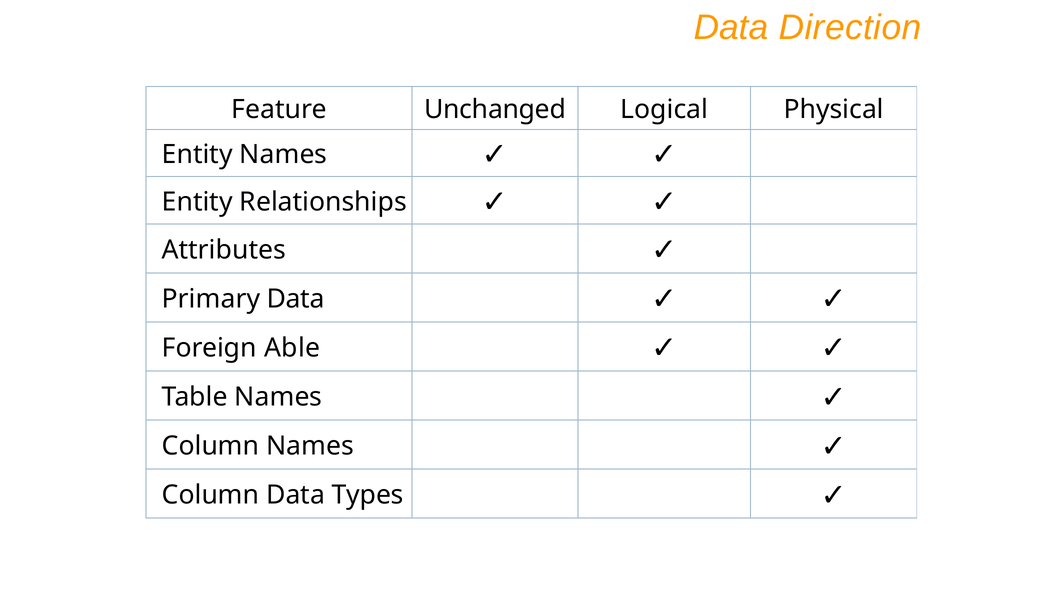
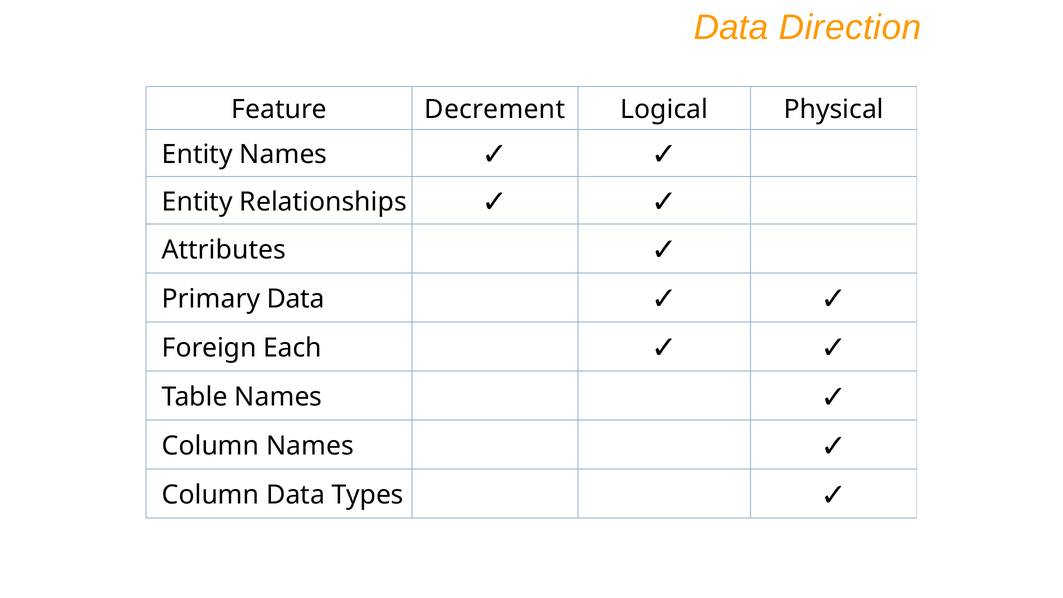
Unchanged: Unchanged -> Decrement (495, 109)
Able: Able -> Each (292, 348)
